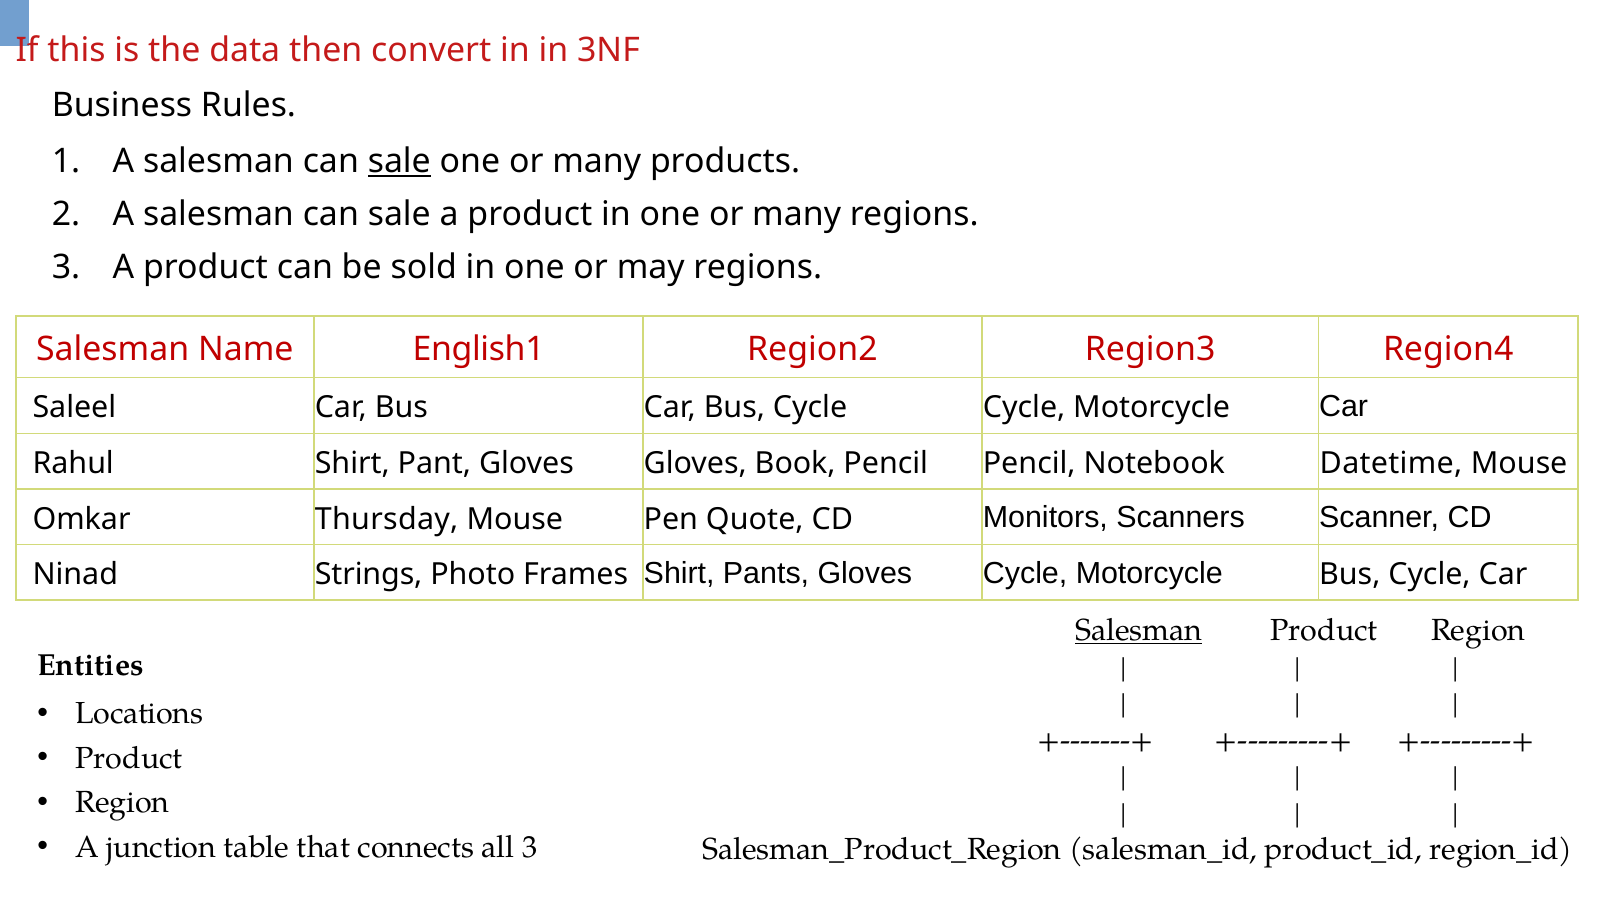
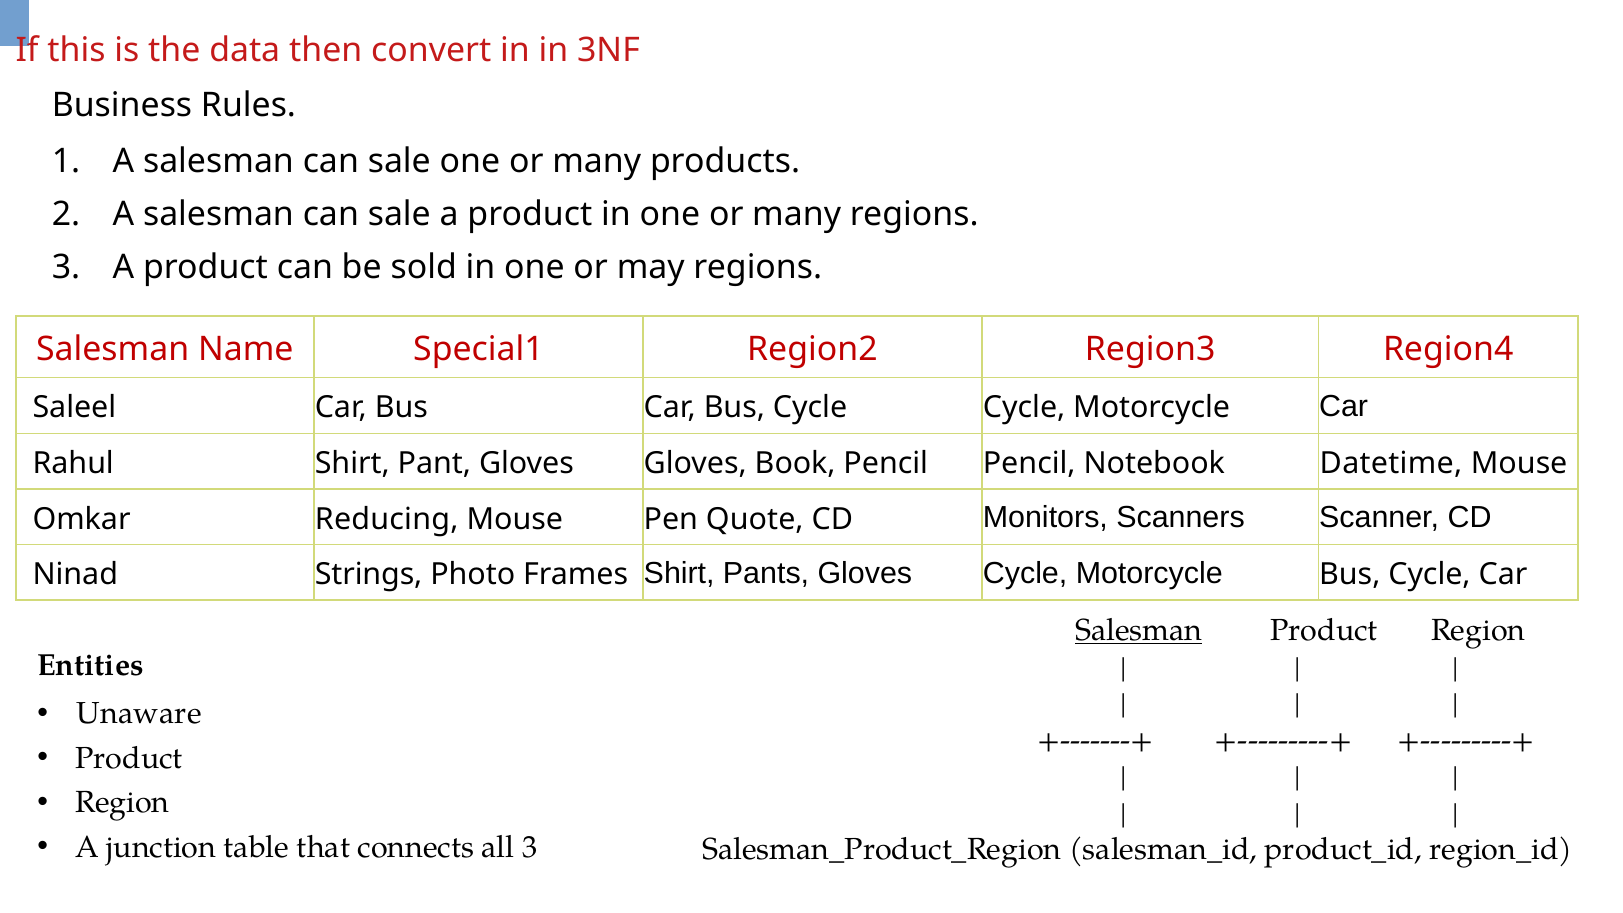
sale underline: present -> none (399, 162)
English1: English1 -> Special1 (478, 349)
Thursday: Thursday -> Reducing (387, 519)
Locations: Locations -> Unaware (139, 714)
